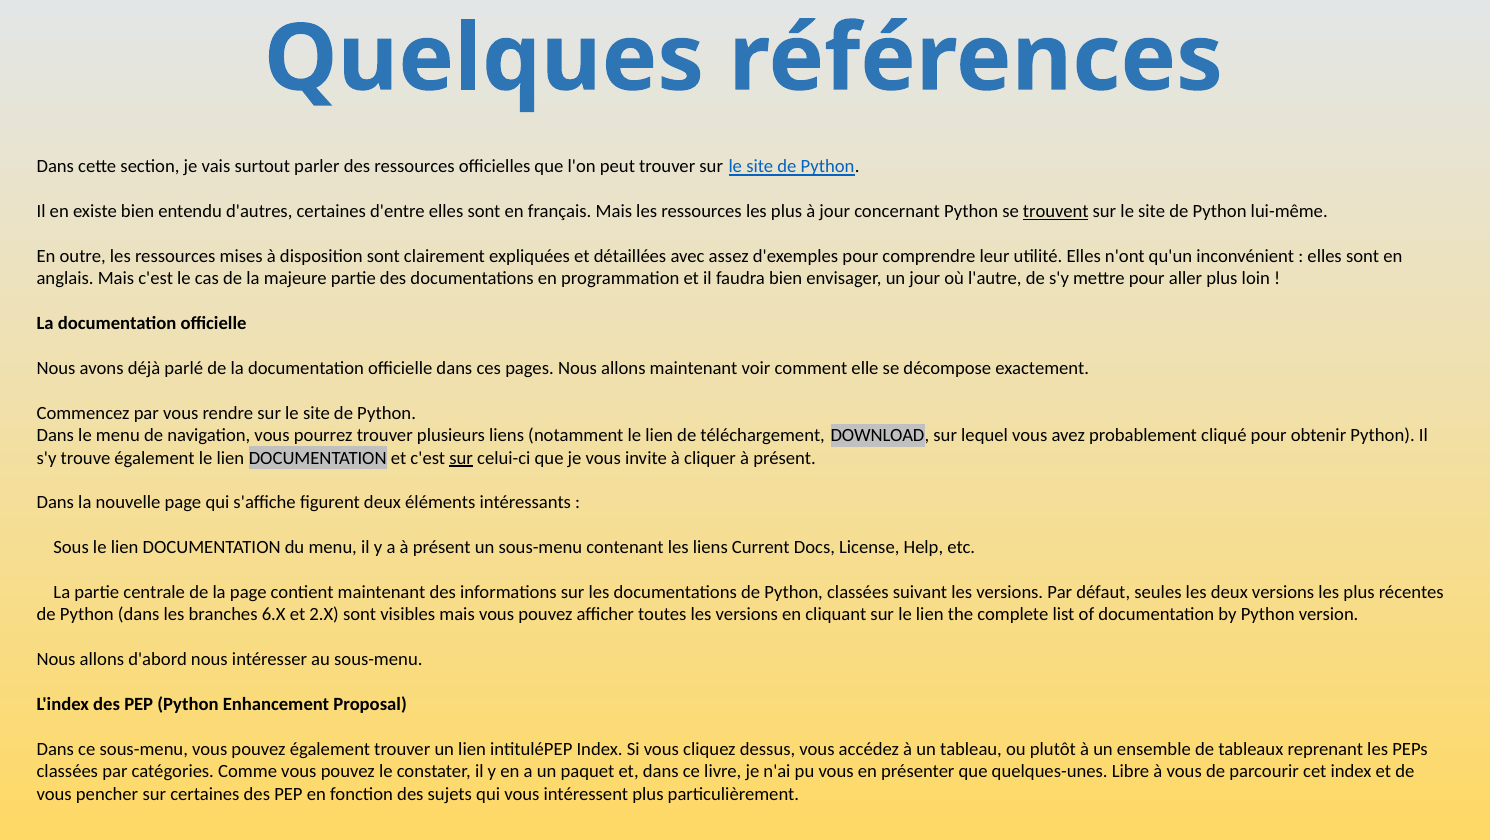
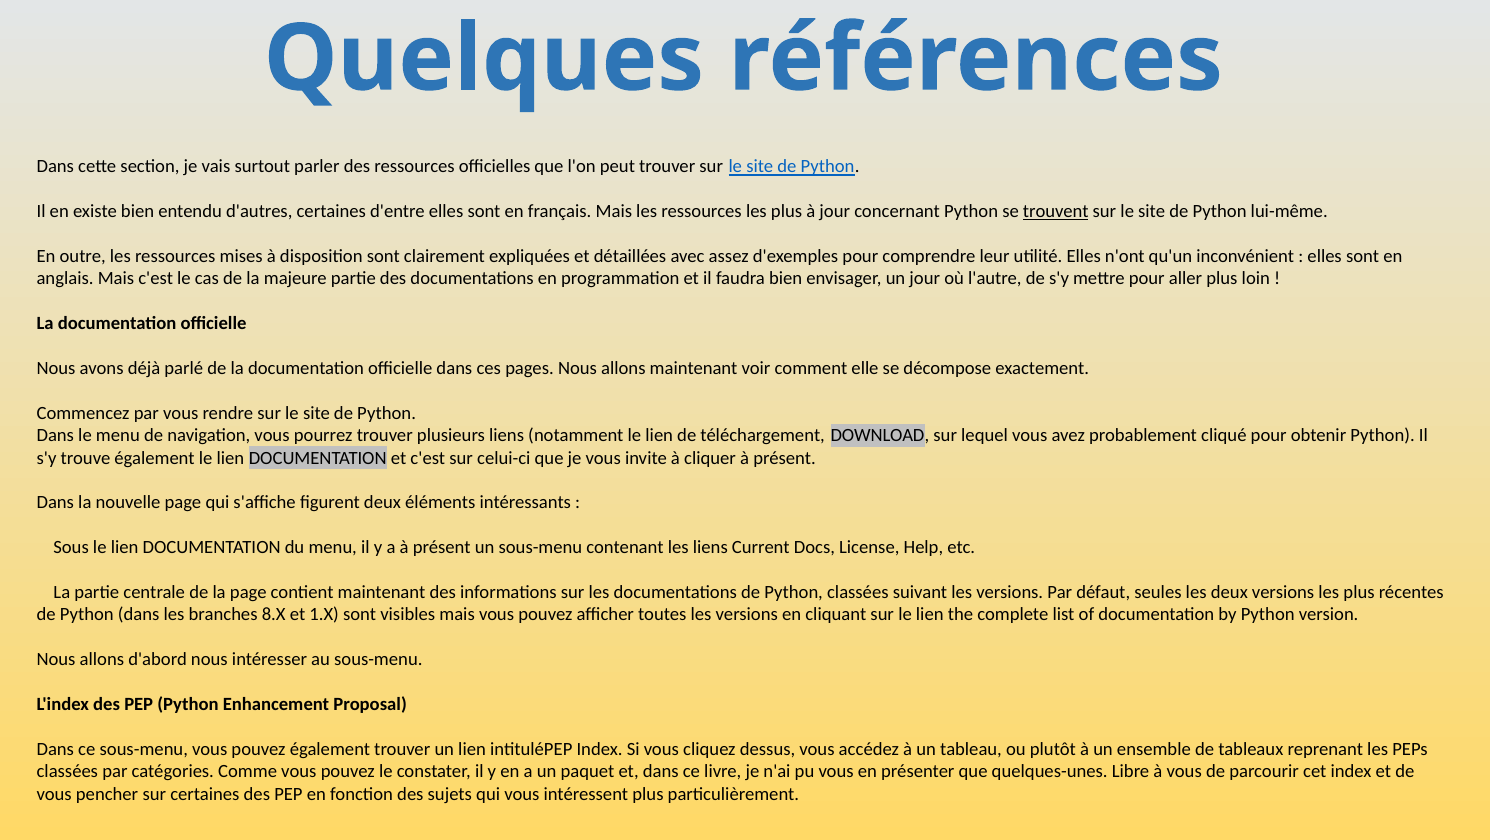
sur underline: present -> none (461, 458)
6.X: 6.X -> 8.X (274, 615)
2.X: 2.X -> 1.X (324, 615)
